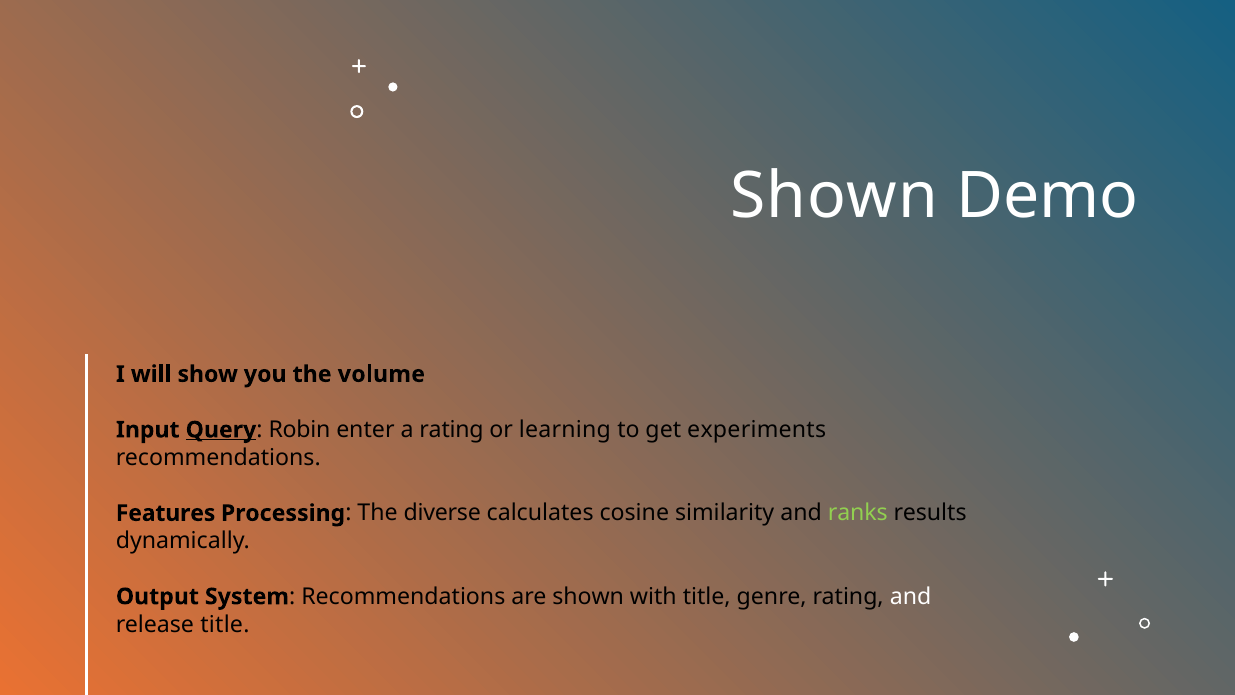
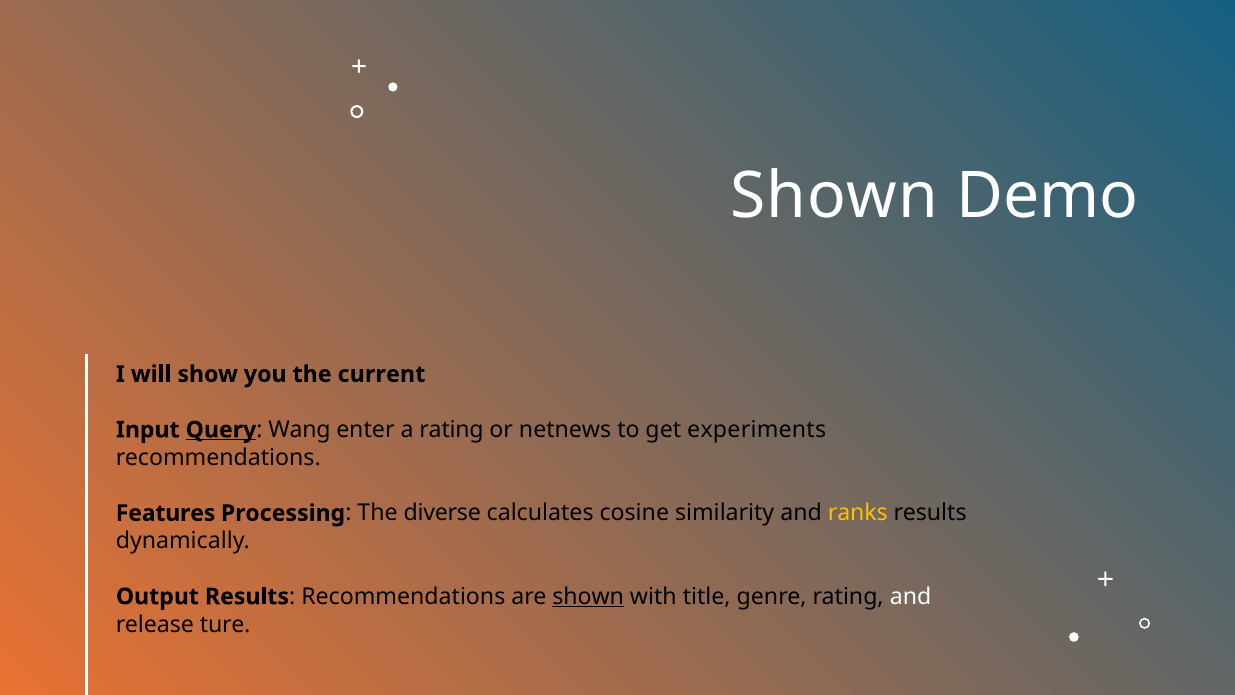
volume: volume -> current (381, 374)
Robin: Robin -> Wang (300, 430)
learning: learning -> netnews (565, 430)
ranks colour: light green -> yellow (858, 513)
Output System: System -> Results (247, 596)
shown underline: none -> present (588, 596)
release title: title -> ture (225, 624)
